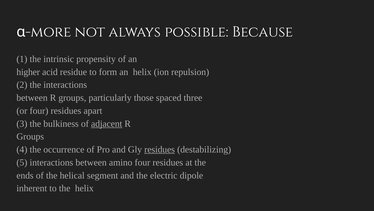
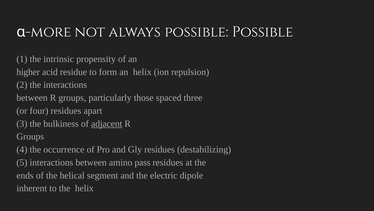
possible Because: Because -> Possible (263, 32)
residues underline: present -> none (160, 149)
amino four: four -> pass (143, 162)
